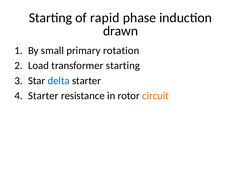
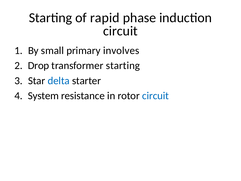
drawn: drawn -> circuit (120, 31)
rotation: rotation -> involves (121, 51)
Load: Load -> Drop (39, 66)
Starter: Starter -> System (43, 96)
circuit colour: orange -> blue (156, 96)
